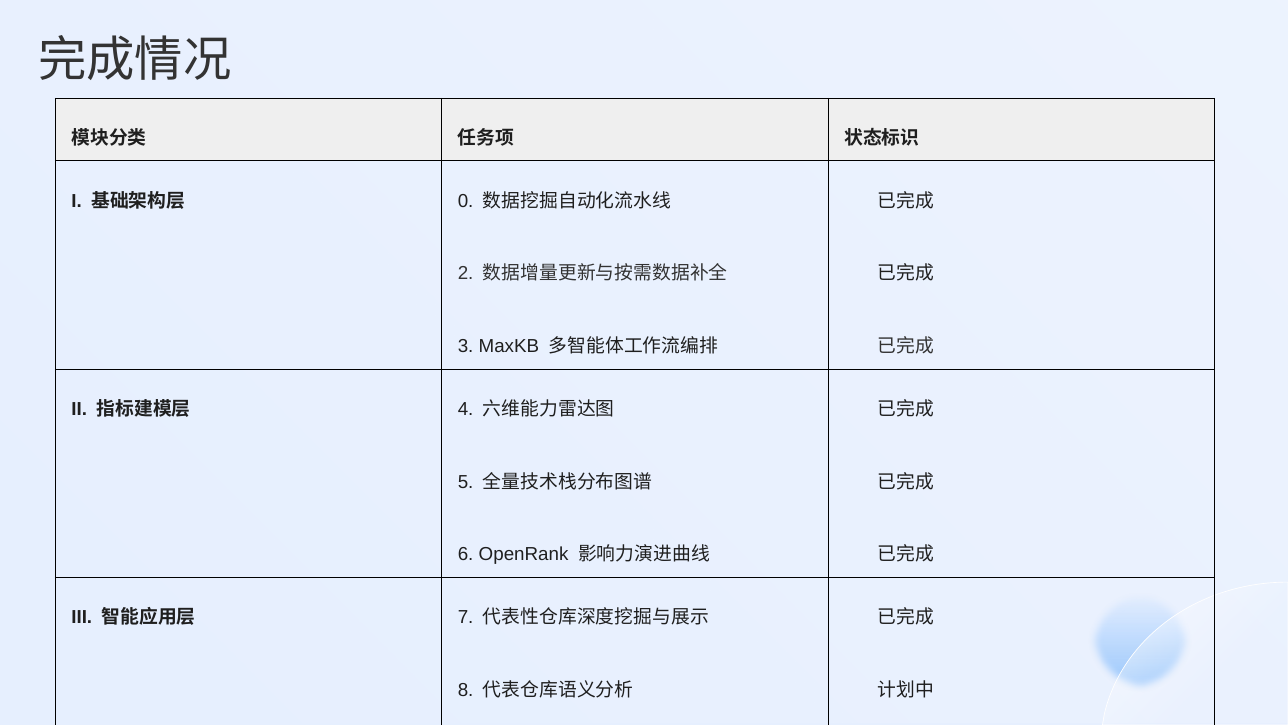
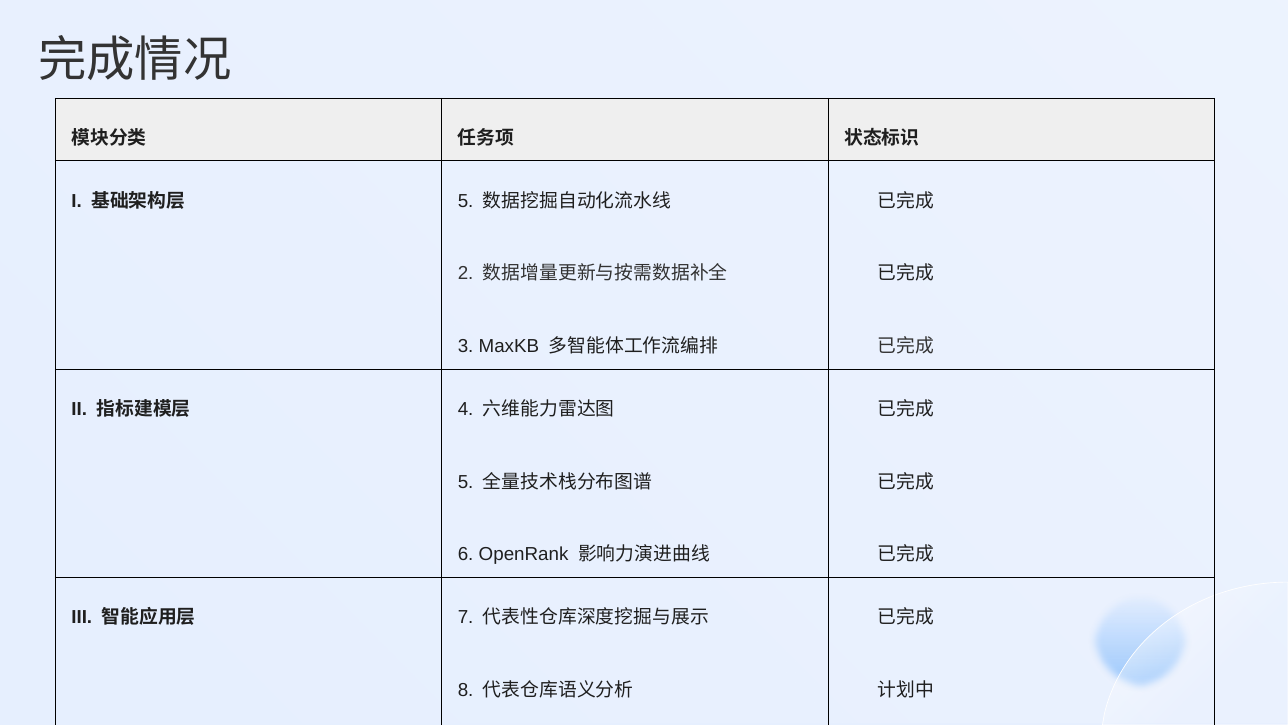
0: 0 -> 5 (466, 201)
